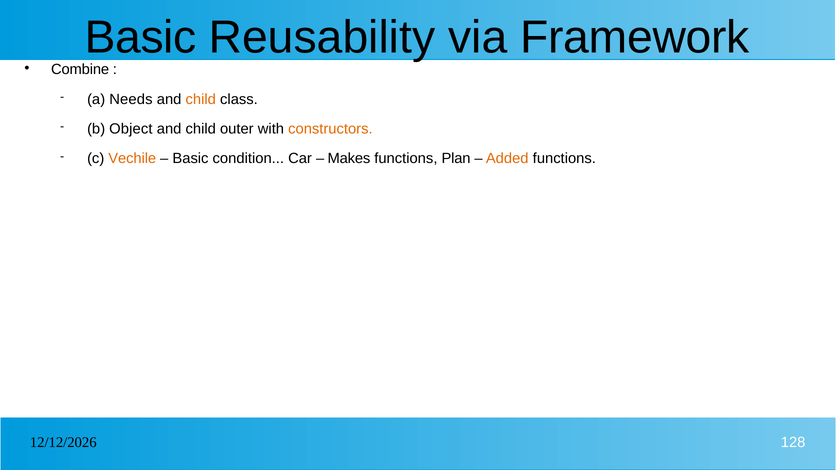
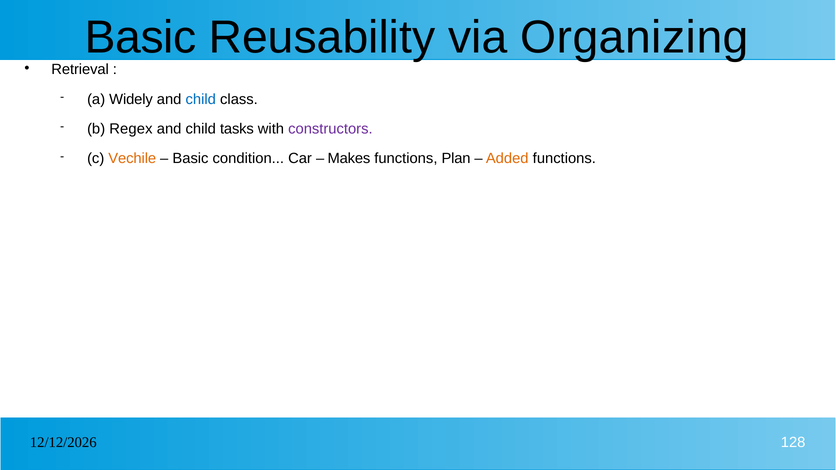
Framework: Framework -> Organizing (634, 38)
Combine: Combine -> Retrieval (80, 70)
Needs: Needs -> Widely (131, 99)
child colour: orange -> blue (201, 99)
Object: Object -> Regex (131, 129)
outer: outer -> tasks (237, 129)
constructors colour: orange -> purple (330, 129)
